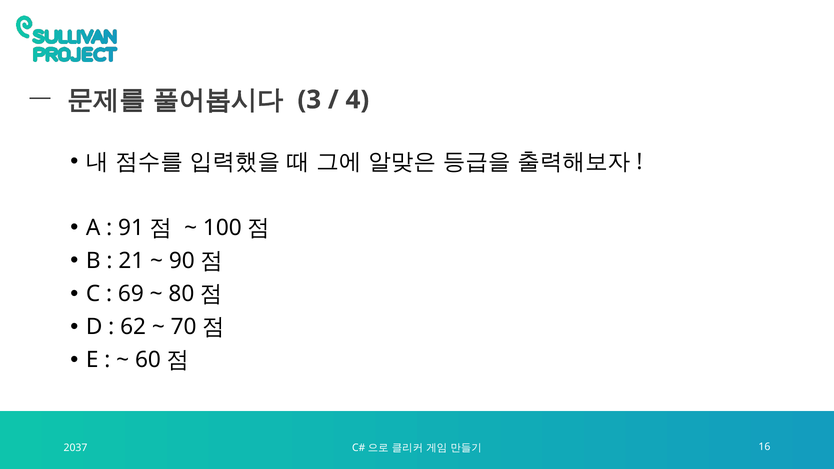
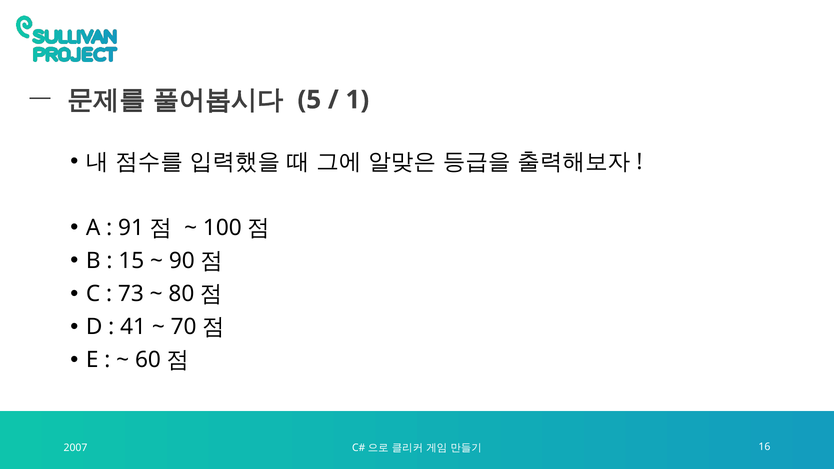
3: 3 -> 5 (309, 100)
4: 4 -> 1 (357, 100)
21: 21 -> 15 (131, 261)
69: 69 -> 73 (131, 294)
62: 62 -> 41 (133, 327)
2037: 2037 -> 2007 (75, 448)
